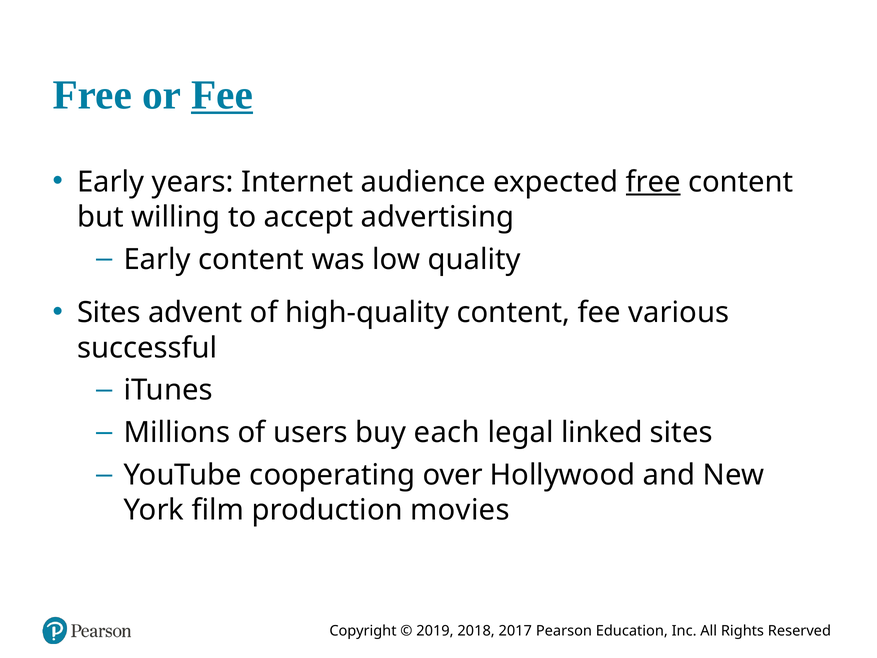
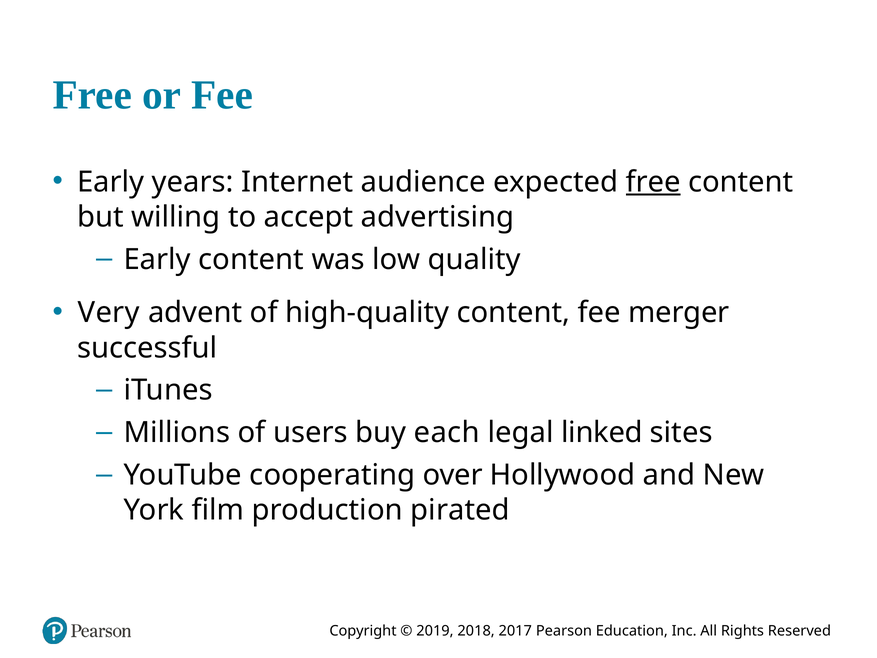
Fee underline: present -> none (222, 95)
Sites: Sites -> Very (109, 313)
various: various -> merger (679, 313)
movies: movies -> pirated (460, 510)
